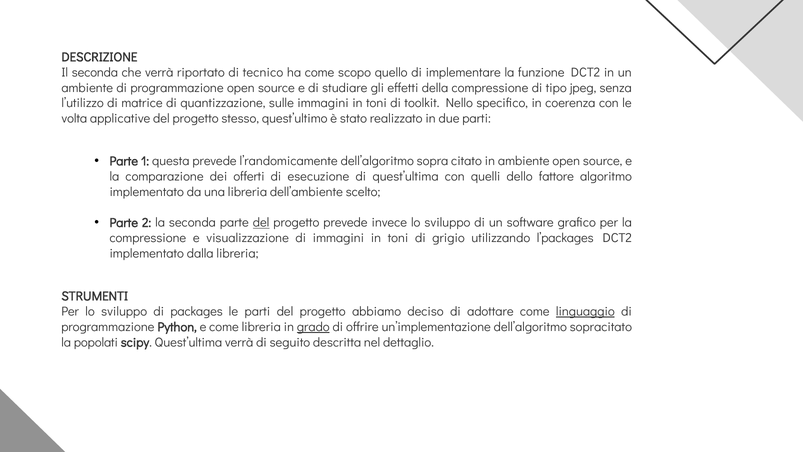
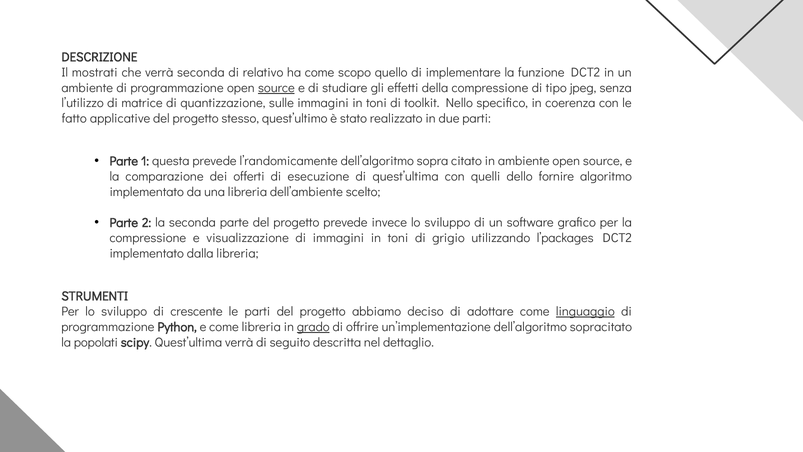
Il seconda: seconda -> mostrati (95, 72)
verrà riportato: riportato -> seconda (201, 72)
tecnico: tecnico -> relativo (263, 72)
source underline: none -> present (276, 88)
volta: volta -> fatto (74, 119)
fattore: fattore -> fornire (556, 176)
del underline: present -> none (261, 223)
packages: packages -> crescente (197, 311)
